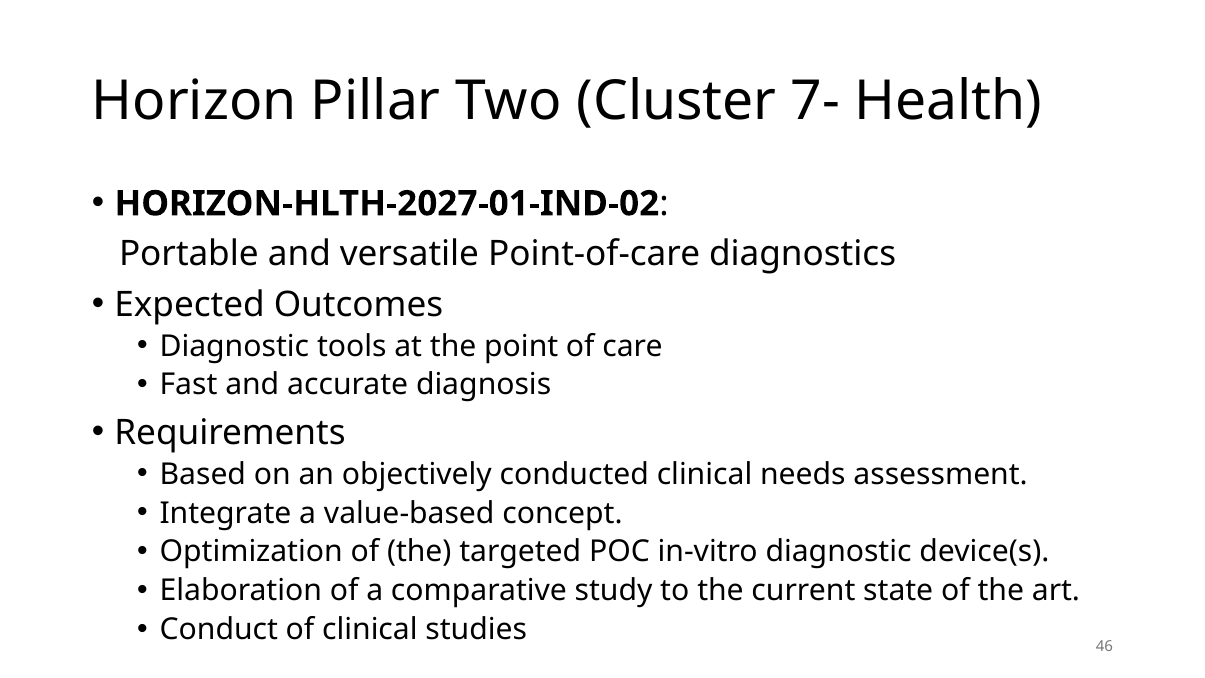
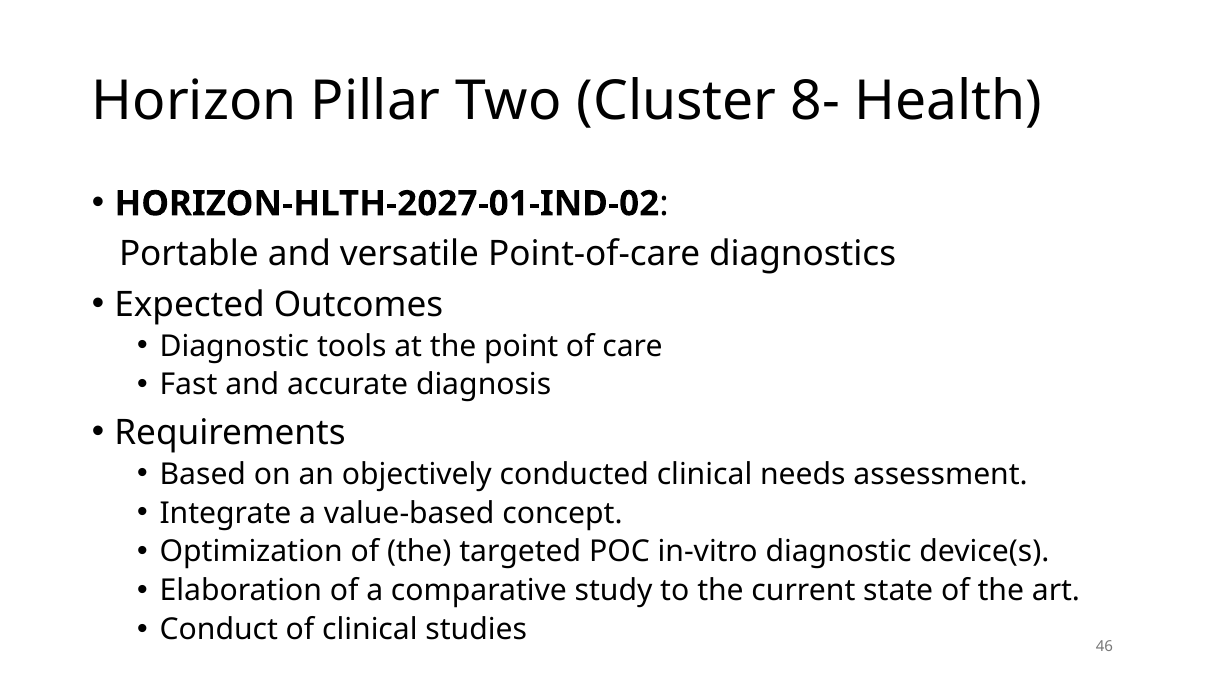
7-: 7- -> 8- (816, 101)
